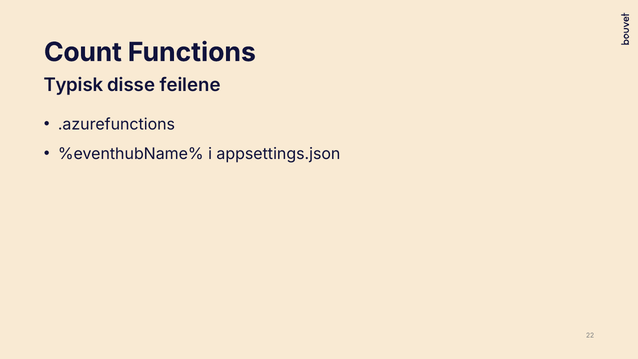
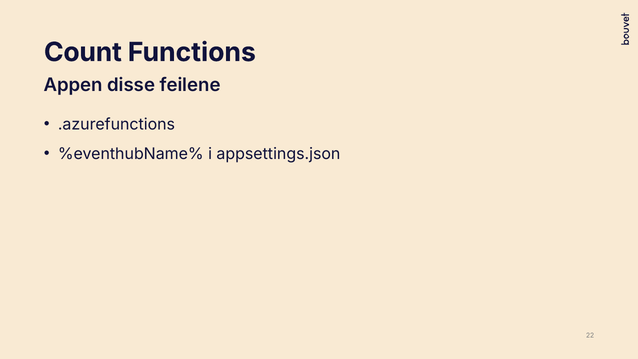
Typisk: Typisk -> Appen (73, 85)
